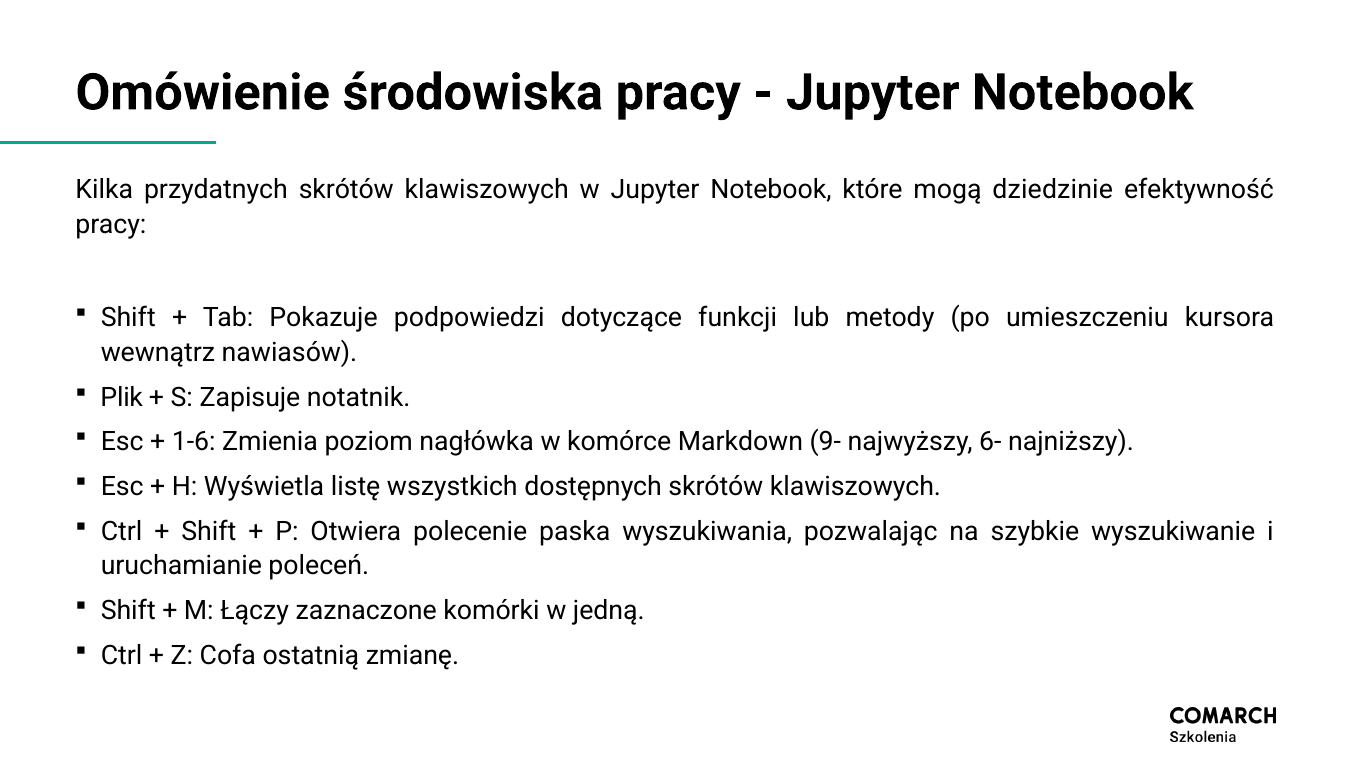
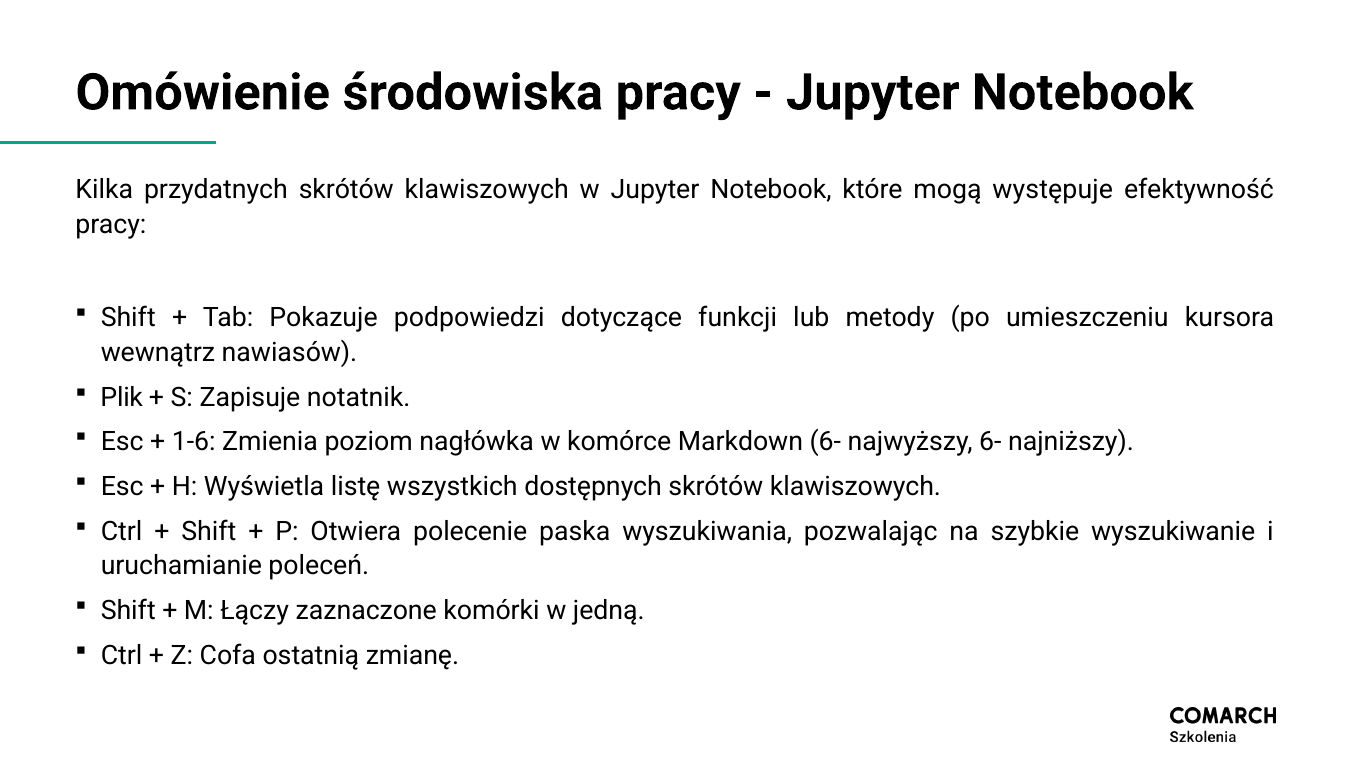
dziedzinie: dziedzinie -> występuje (1053, 190)
Markdown 9-: 9- -> 6- (825, 442)
